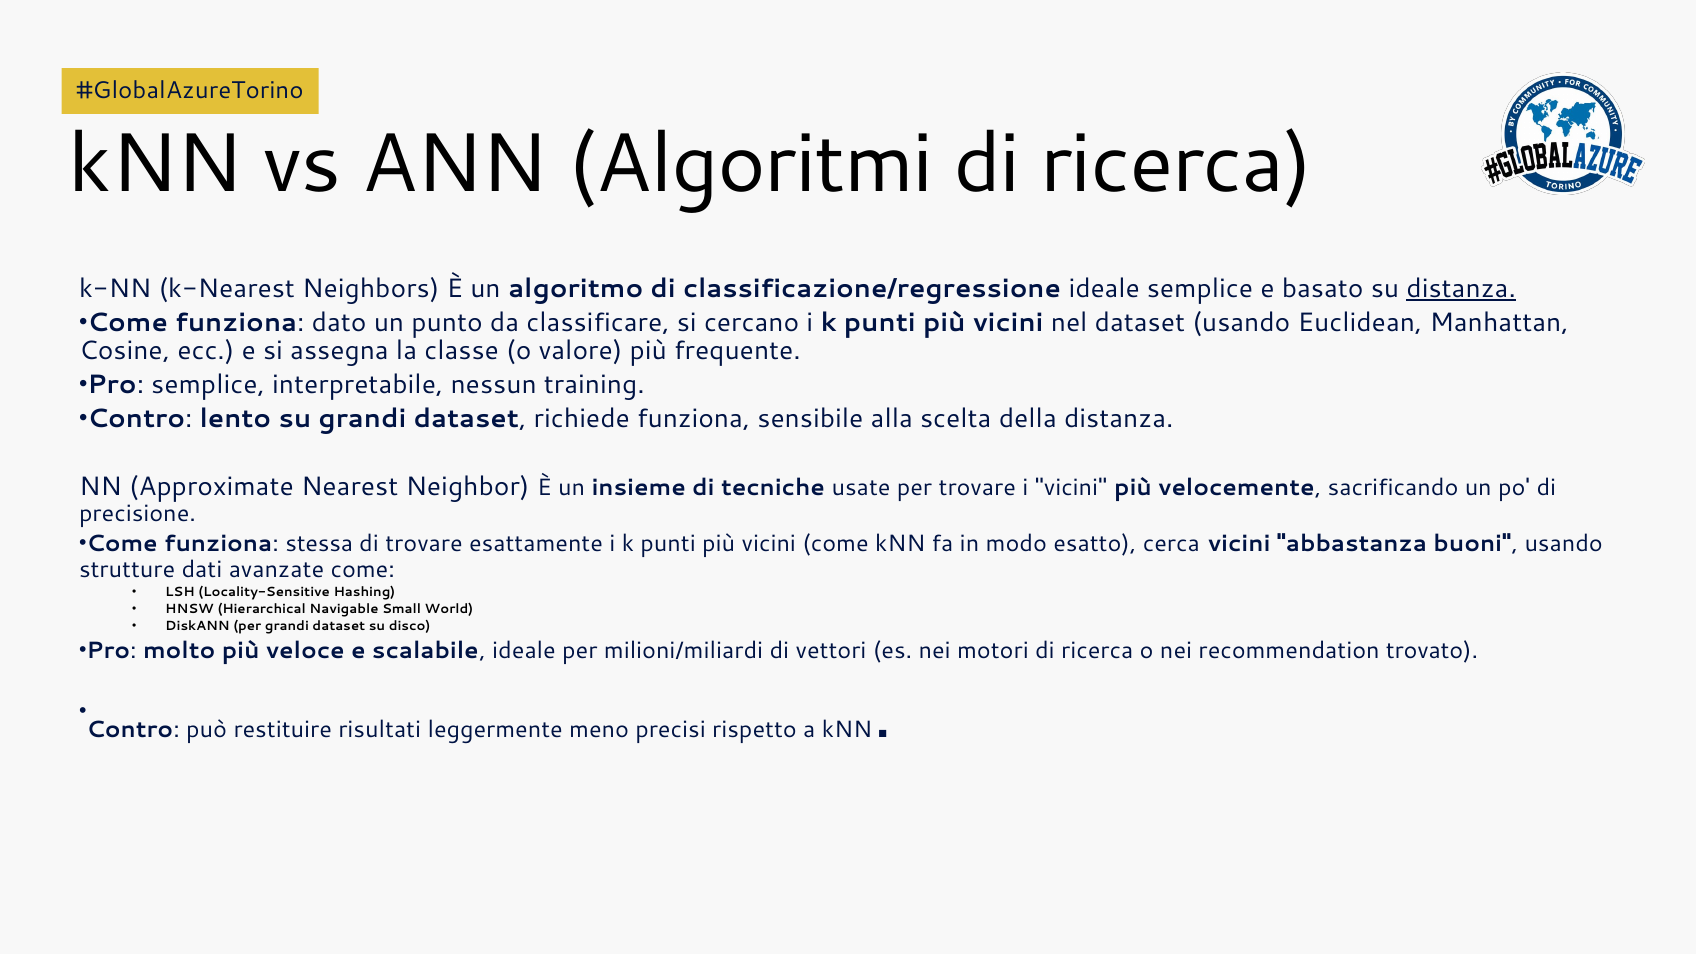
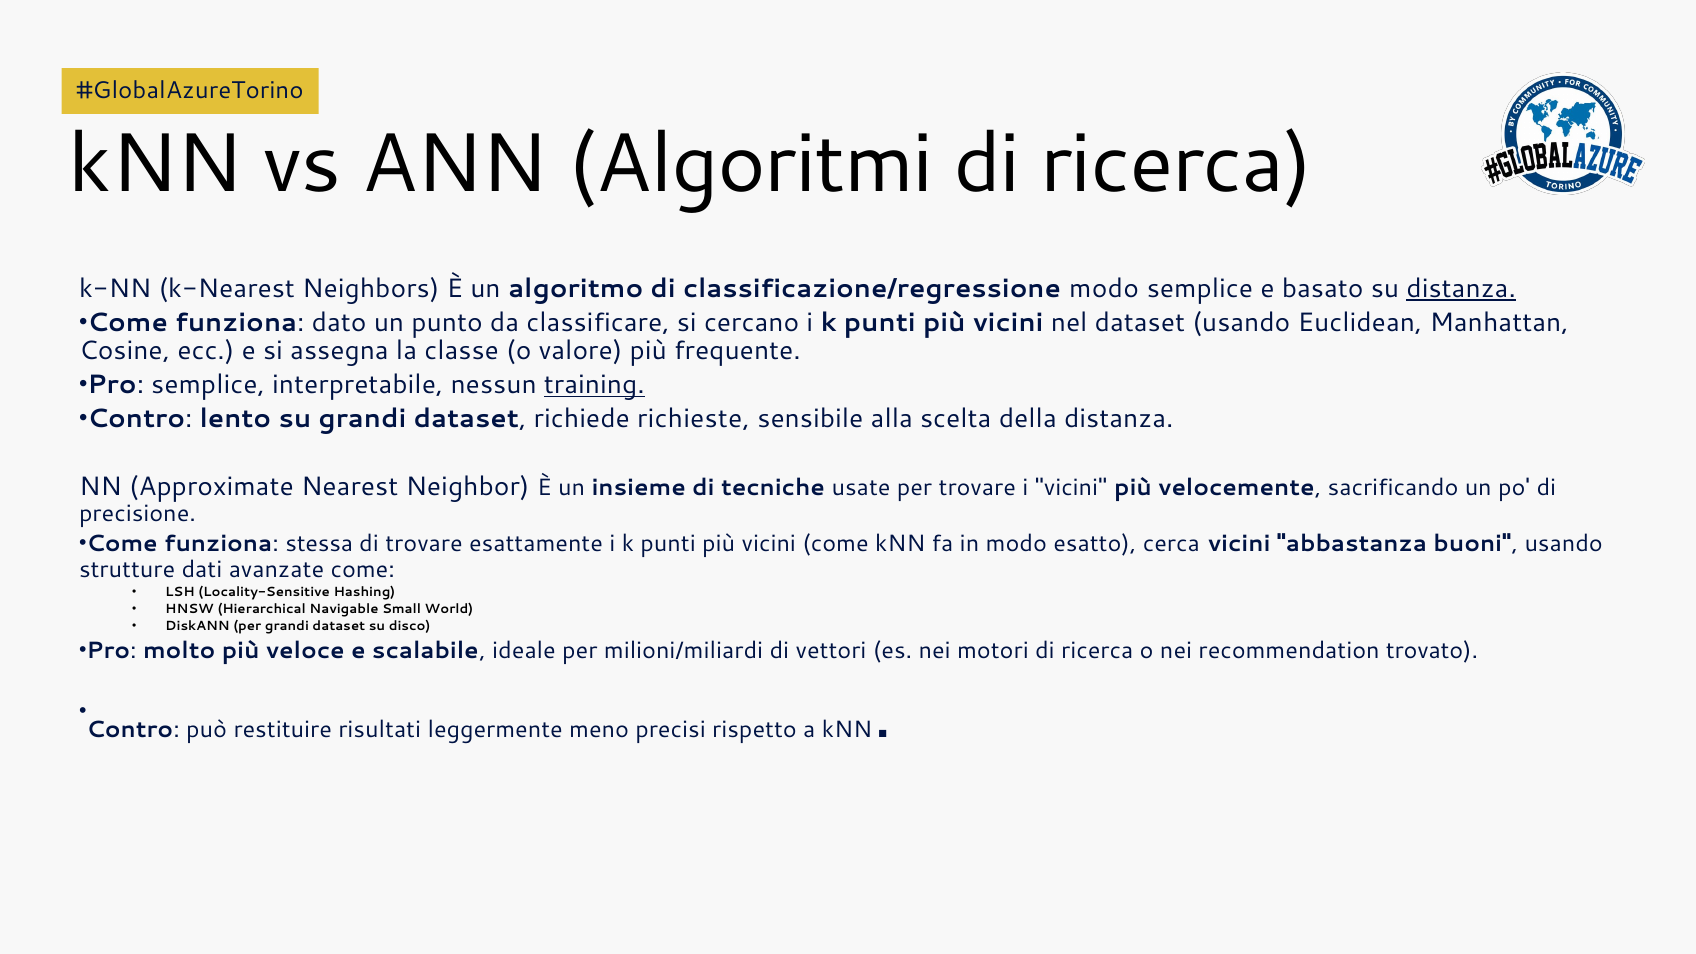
classificazione/regressione ideale: ideale -> modo (1104, 289)
training underline: none -> present (594, 385)
richiede funziona: funziona -> richieste (694, 419)
